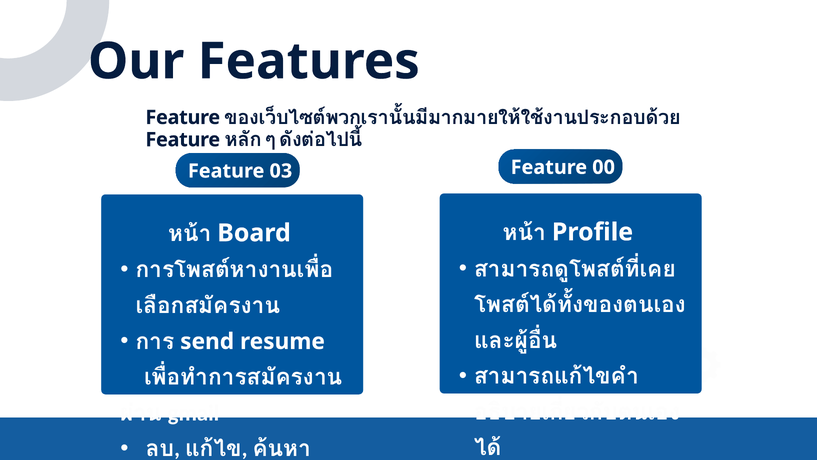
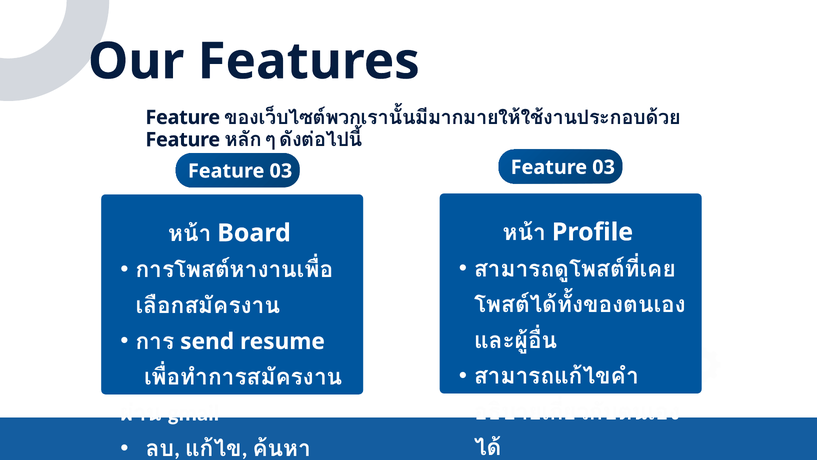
00: 00 -> 03 (604, 167)
